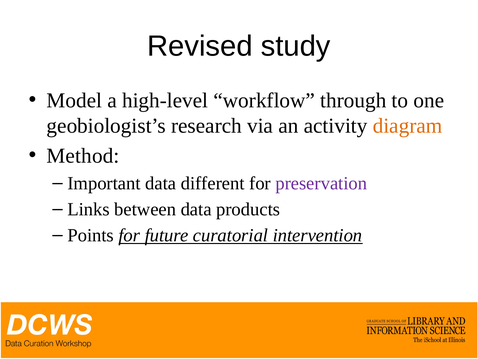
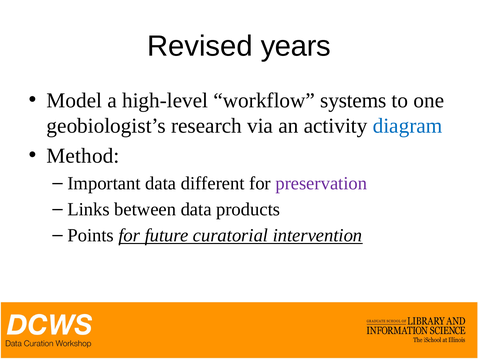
study: study -> years (296, 46)
through: through -> systems (353, 100)
diagram colour: orange -> blue (408, 126)
